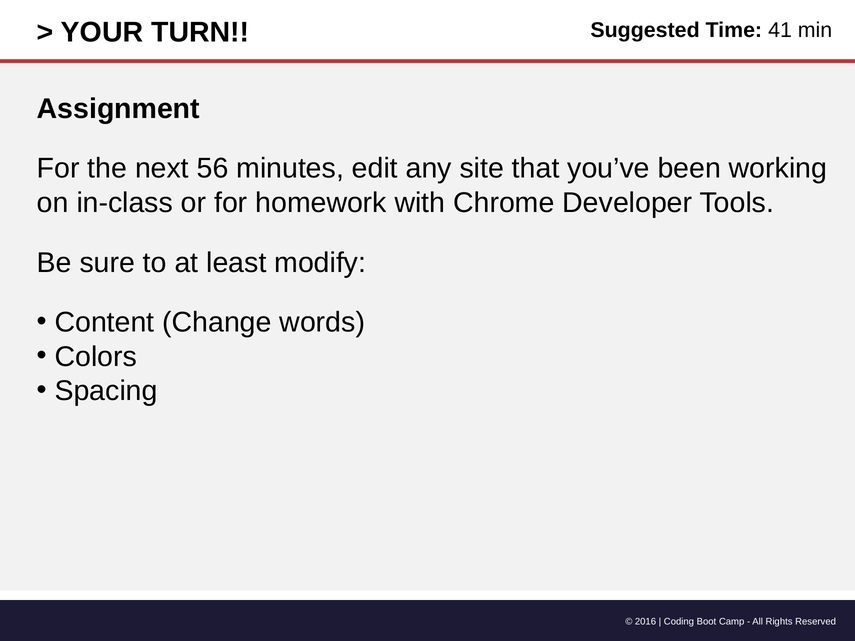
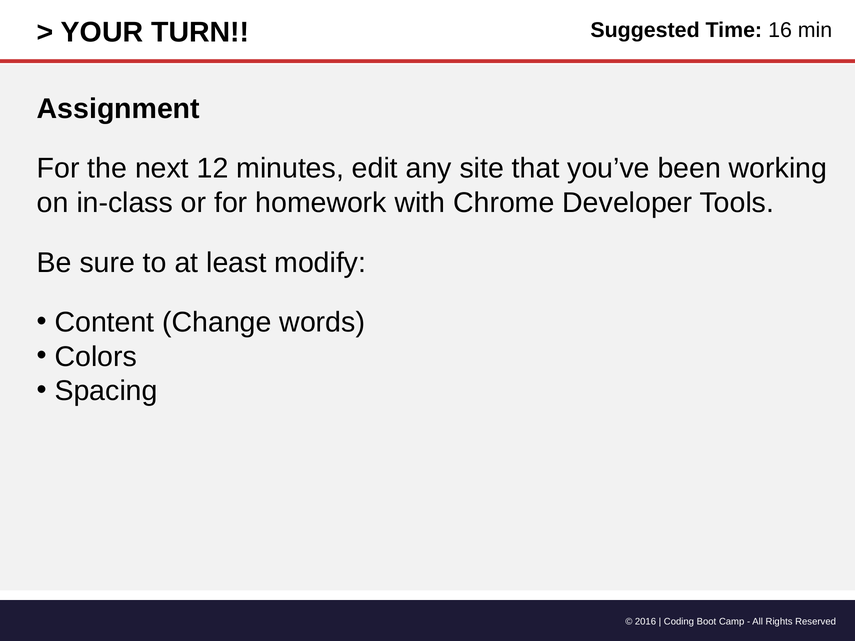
41: 41 -> 16 (780, 30)
56: 56 -> 12 (213, 169)
